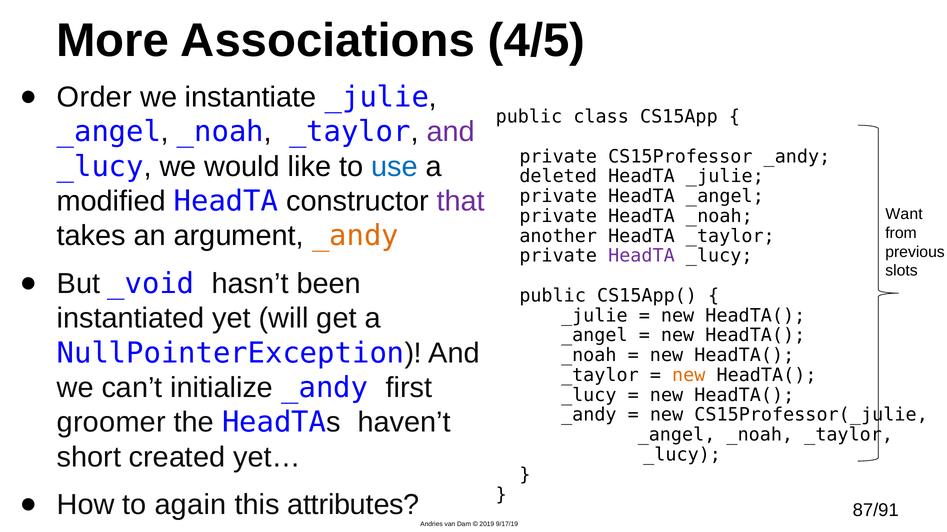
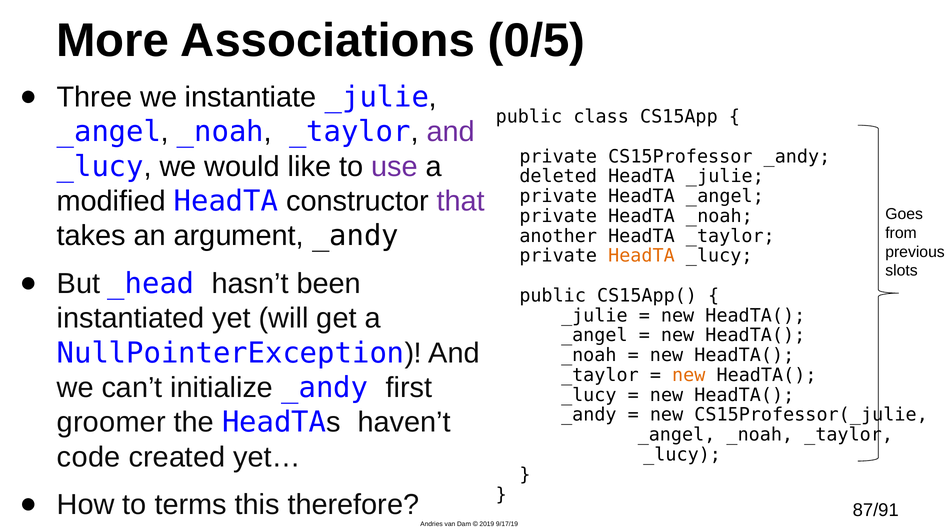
4/5: 4/5 -> 0/5 (537, 41)
Order: Order -> Three (95, 97)
use colour: blue -> purple (394, 167)
Want: Want -> Goes (904, 214)
_andy colour: orange -> black (355, 236)
HeadTA colour: purple -> orange (641, 256)
_void: _void -> _head (151, 284)
short: short -> code (89, 458)
again: again -> terms (191, 506)
attributes: attributes -> therefore (353, 506)
